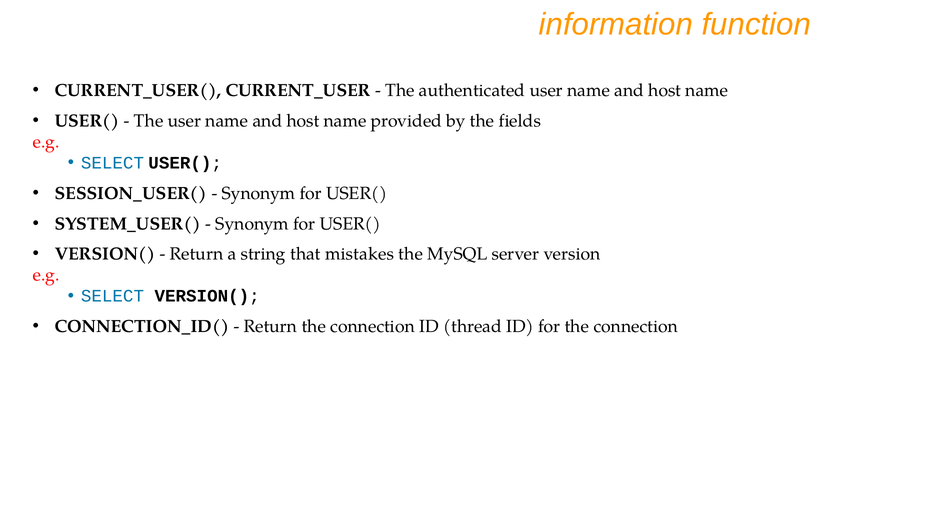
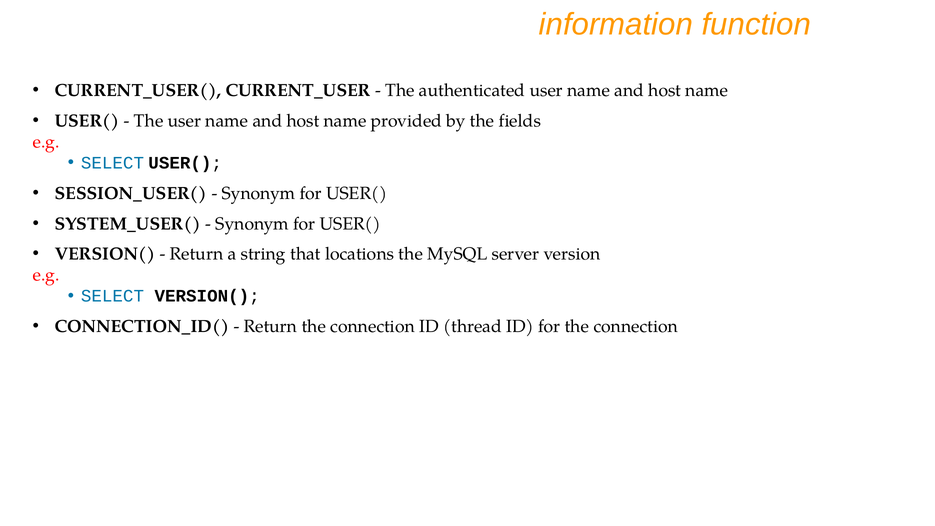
mistakes: mistakes -> locations (360, 254)
